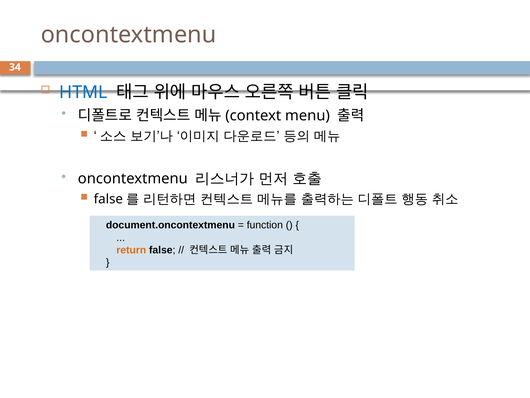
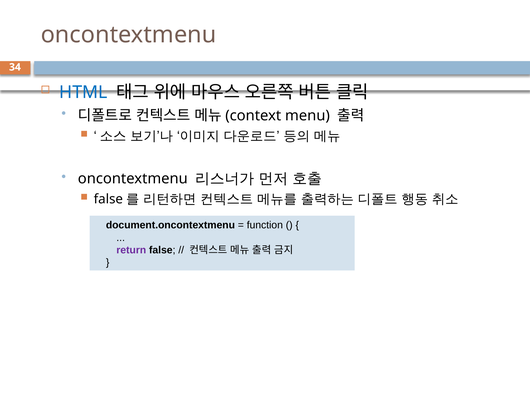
return colour: orange -> purple (131, 250)
